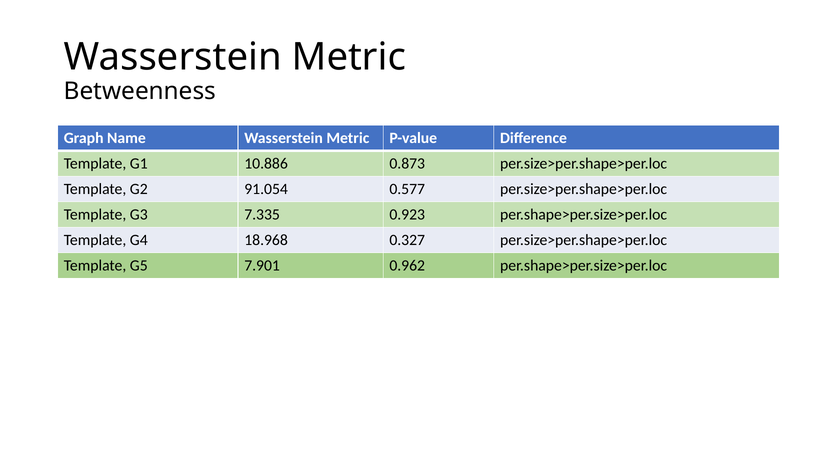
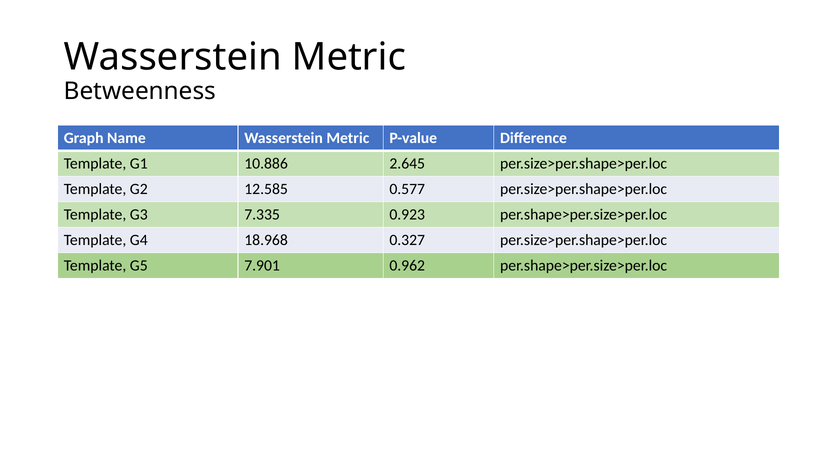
0.873: 0.873 -> 2.645 (407, 164)
91.054: 91.054 -> 12.585 (266, 189)
